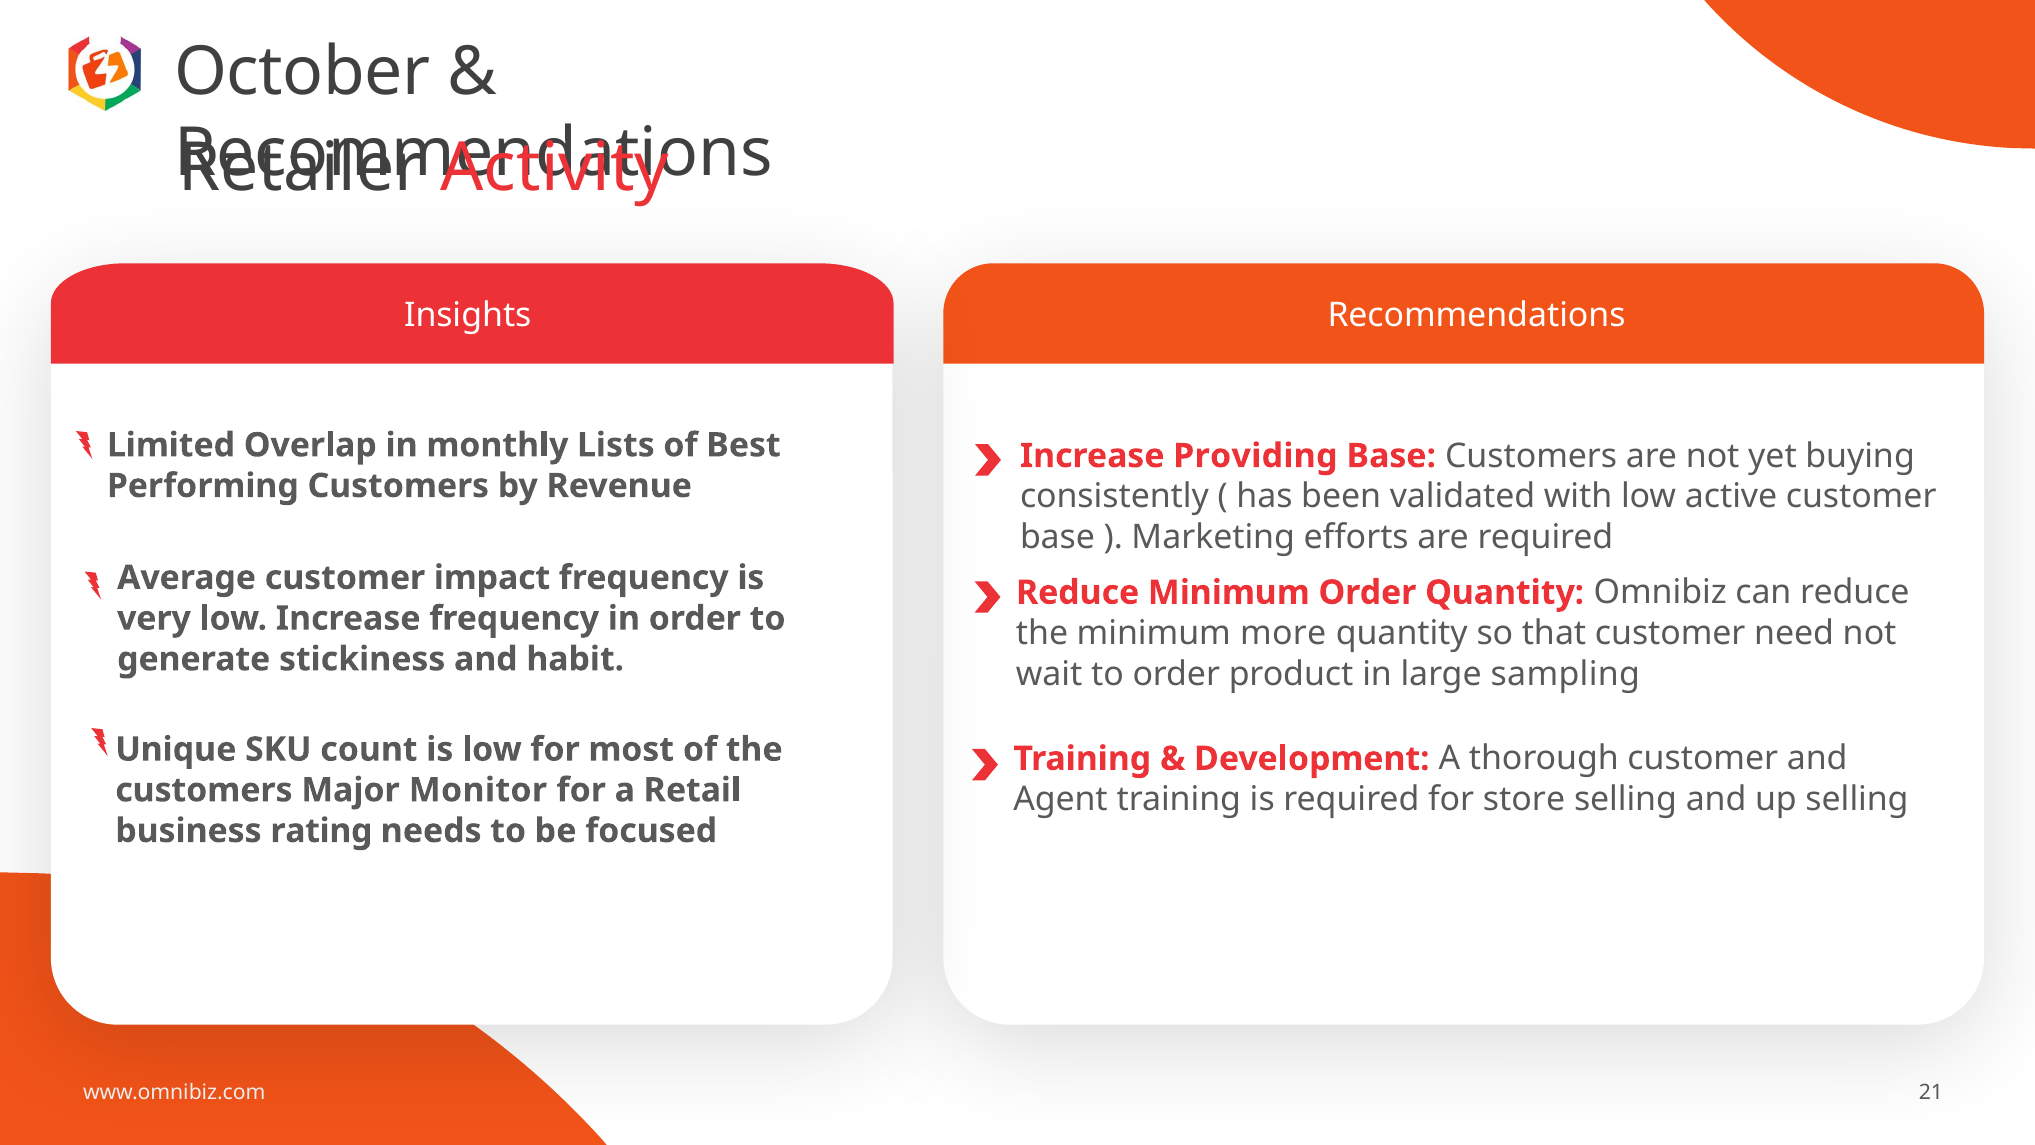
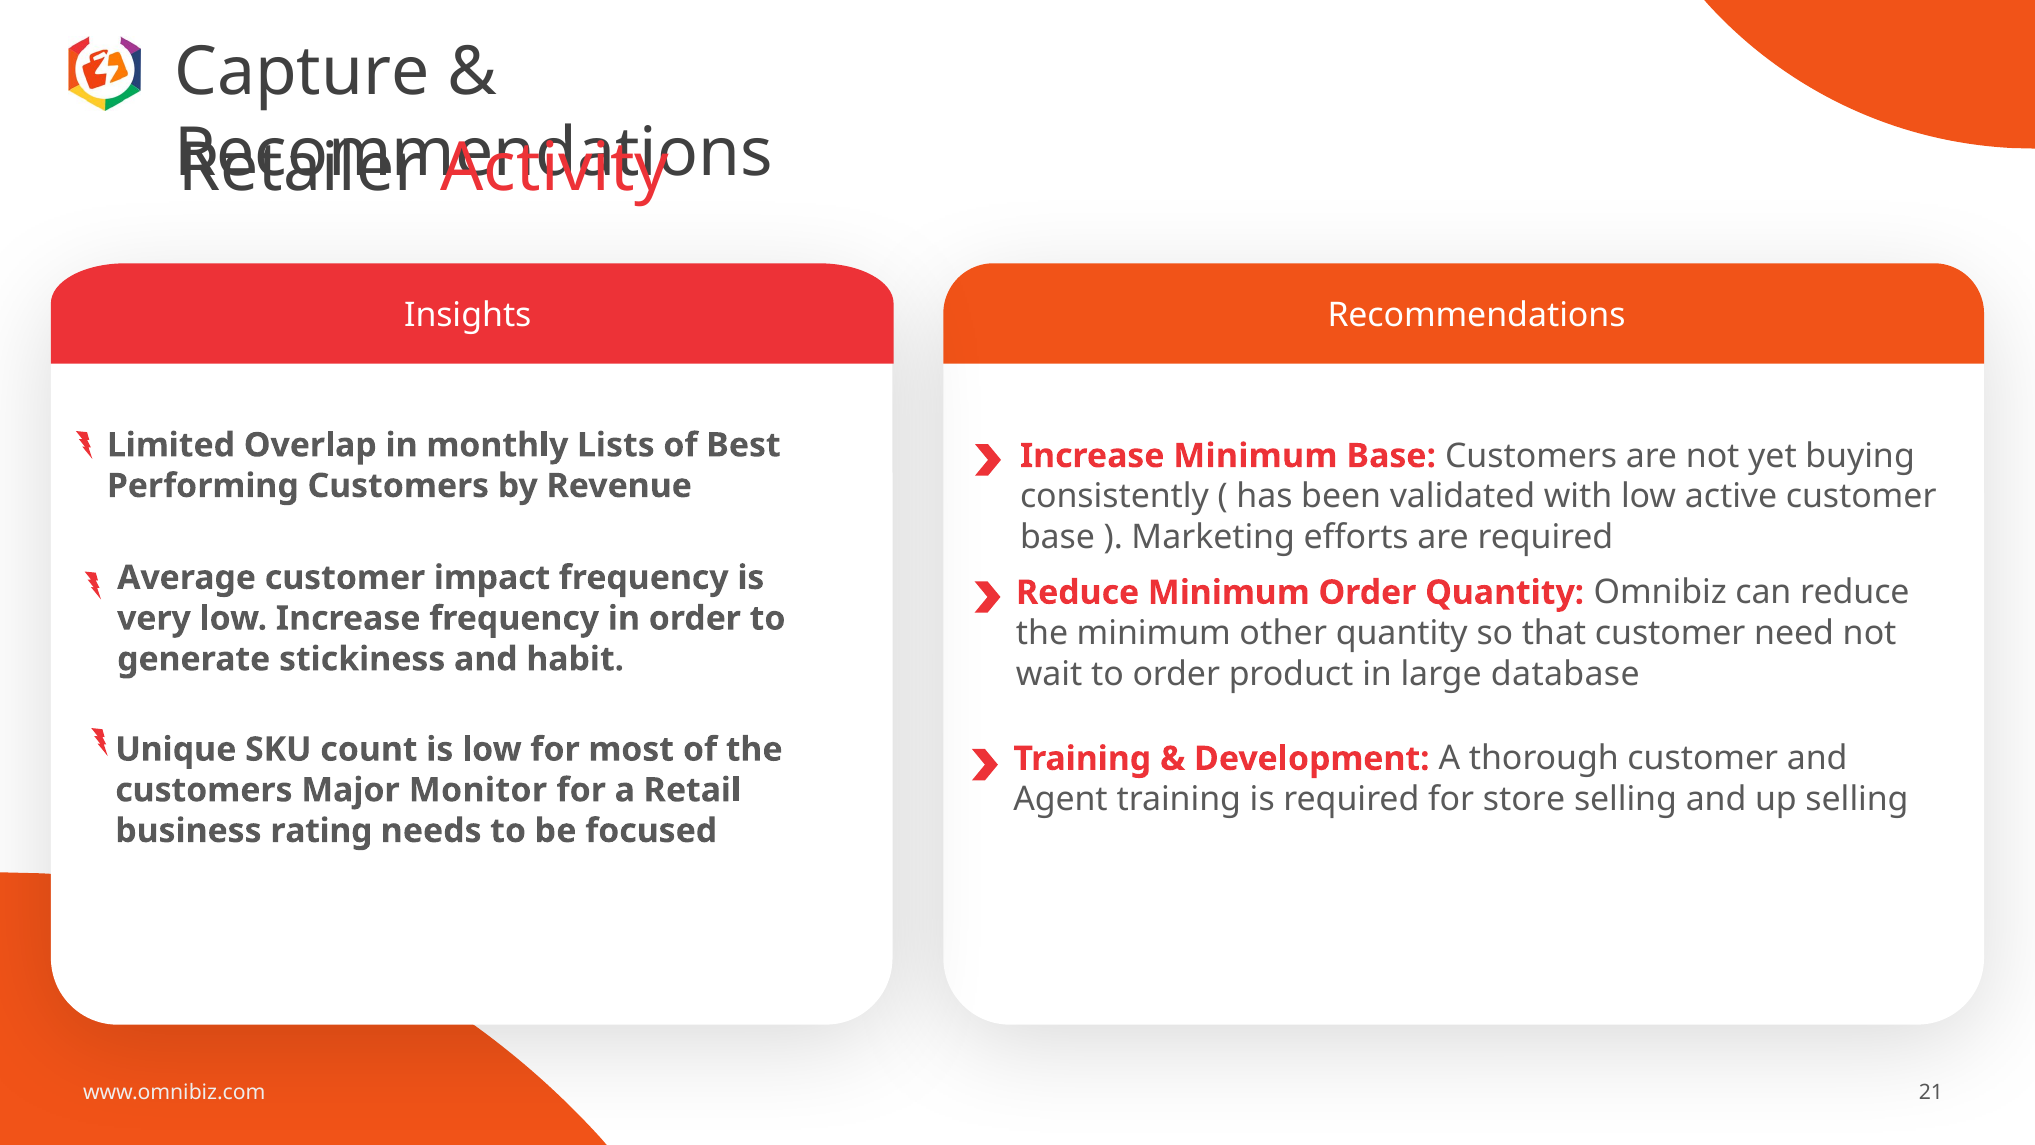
October: October -> Capture (302, 72)
Increase Providing: Providing -> Minimum (1255, 456)
more: more -> other (1283, 633)
sampling: sampling -> database (1565, 674)
